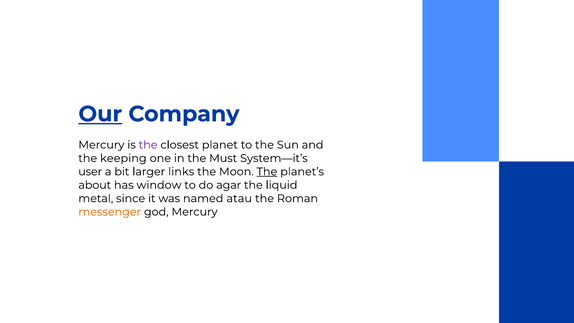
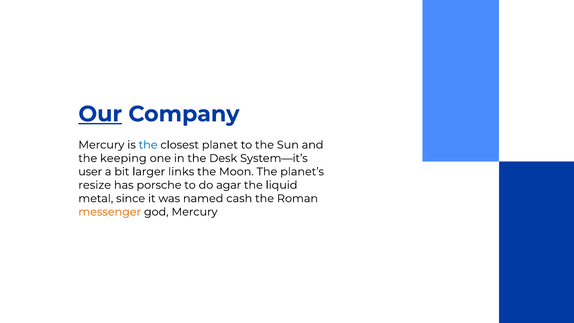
the colour: purple -> blue (148, 145)
Must: Must -> Desk (223, 158)
The underline: present -> none (267, 172)
about: about -> resize (95, 185)
window: window -> porsche (159, 185)
atau: atau -> cash (239, 198)
